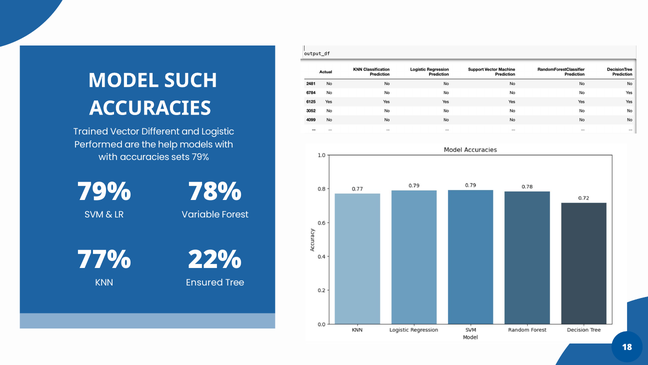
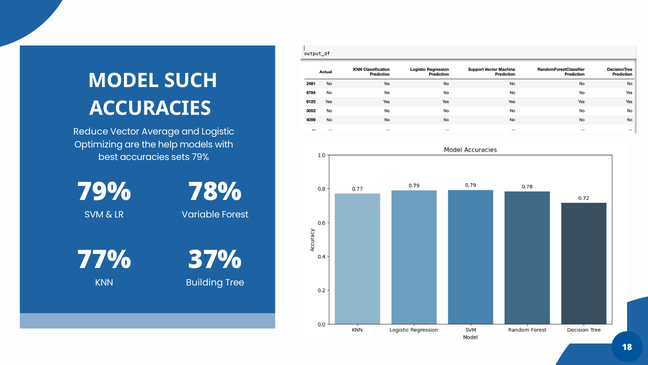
Trained: Trained -> Reduce (91, 132)
Different: Different -> Average (161, 132)
Performed: Performed -> Optimizing (99, 144)
with: with -> best (108, 157)
22%: 22% -> 37% (215, 259)
Ensured: Ensured -> Building (205, 283)
